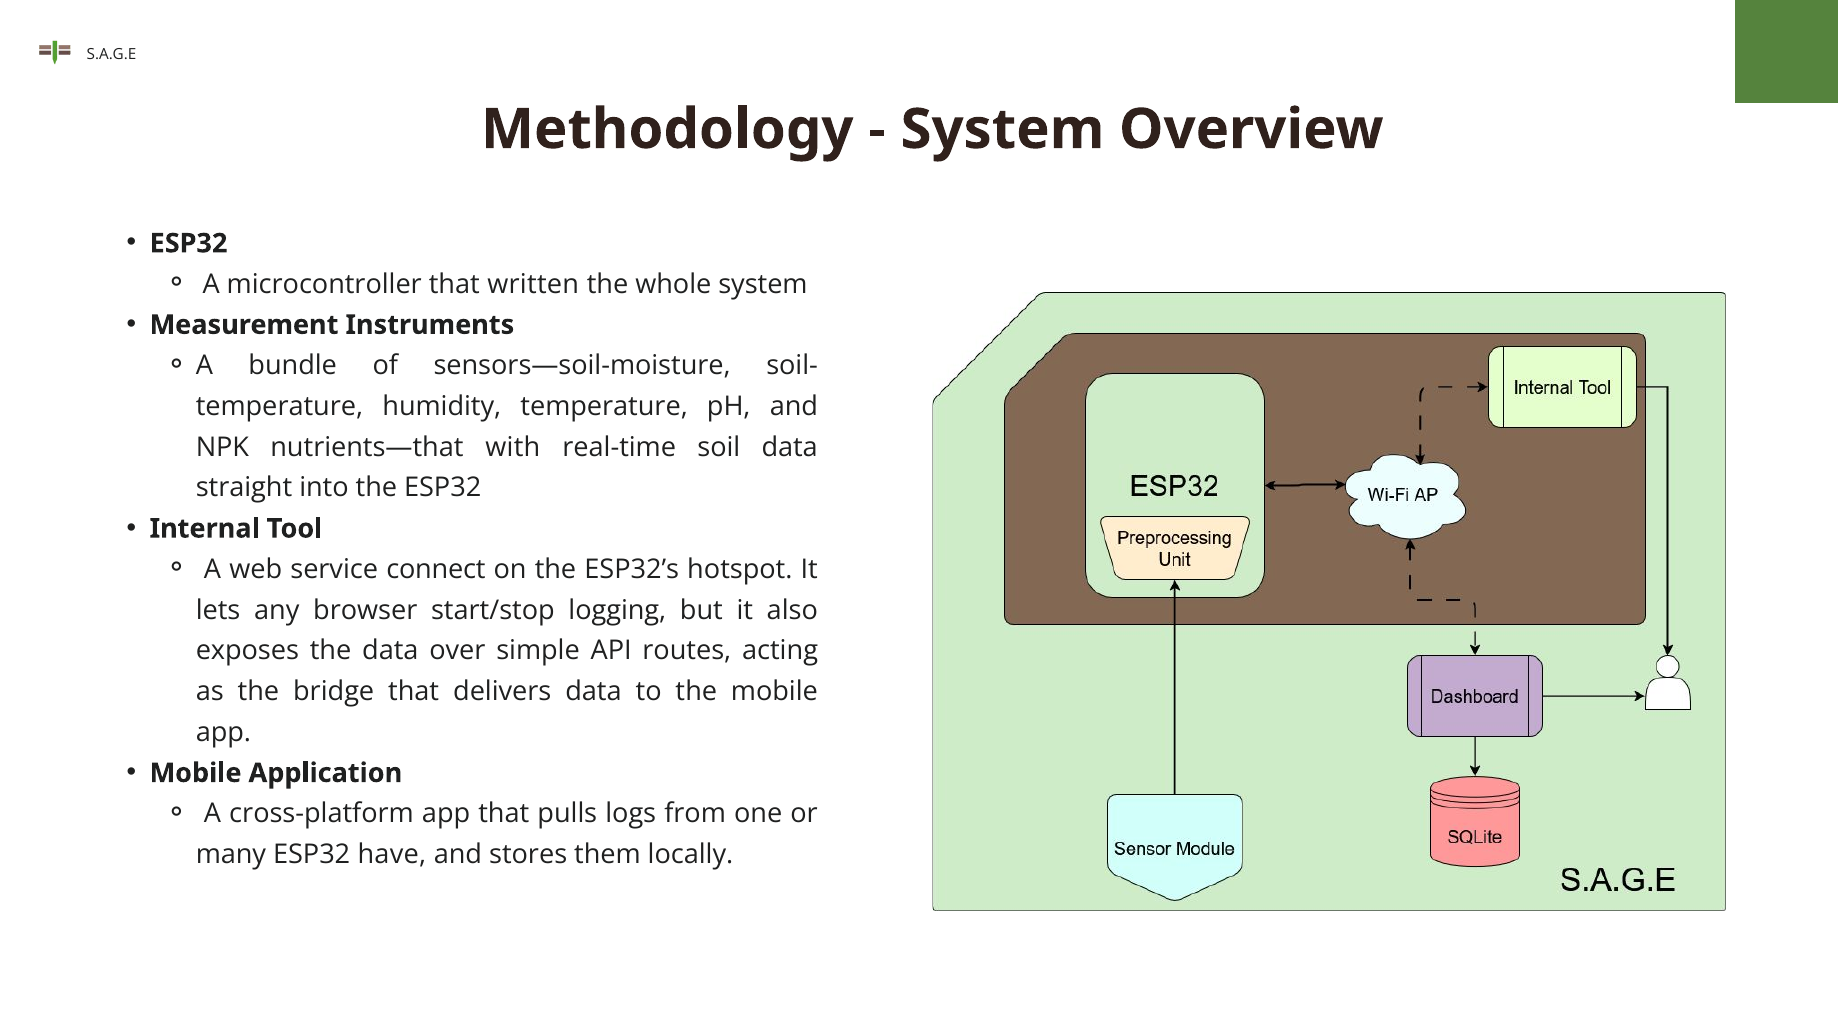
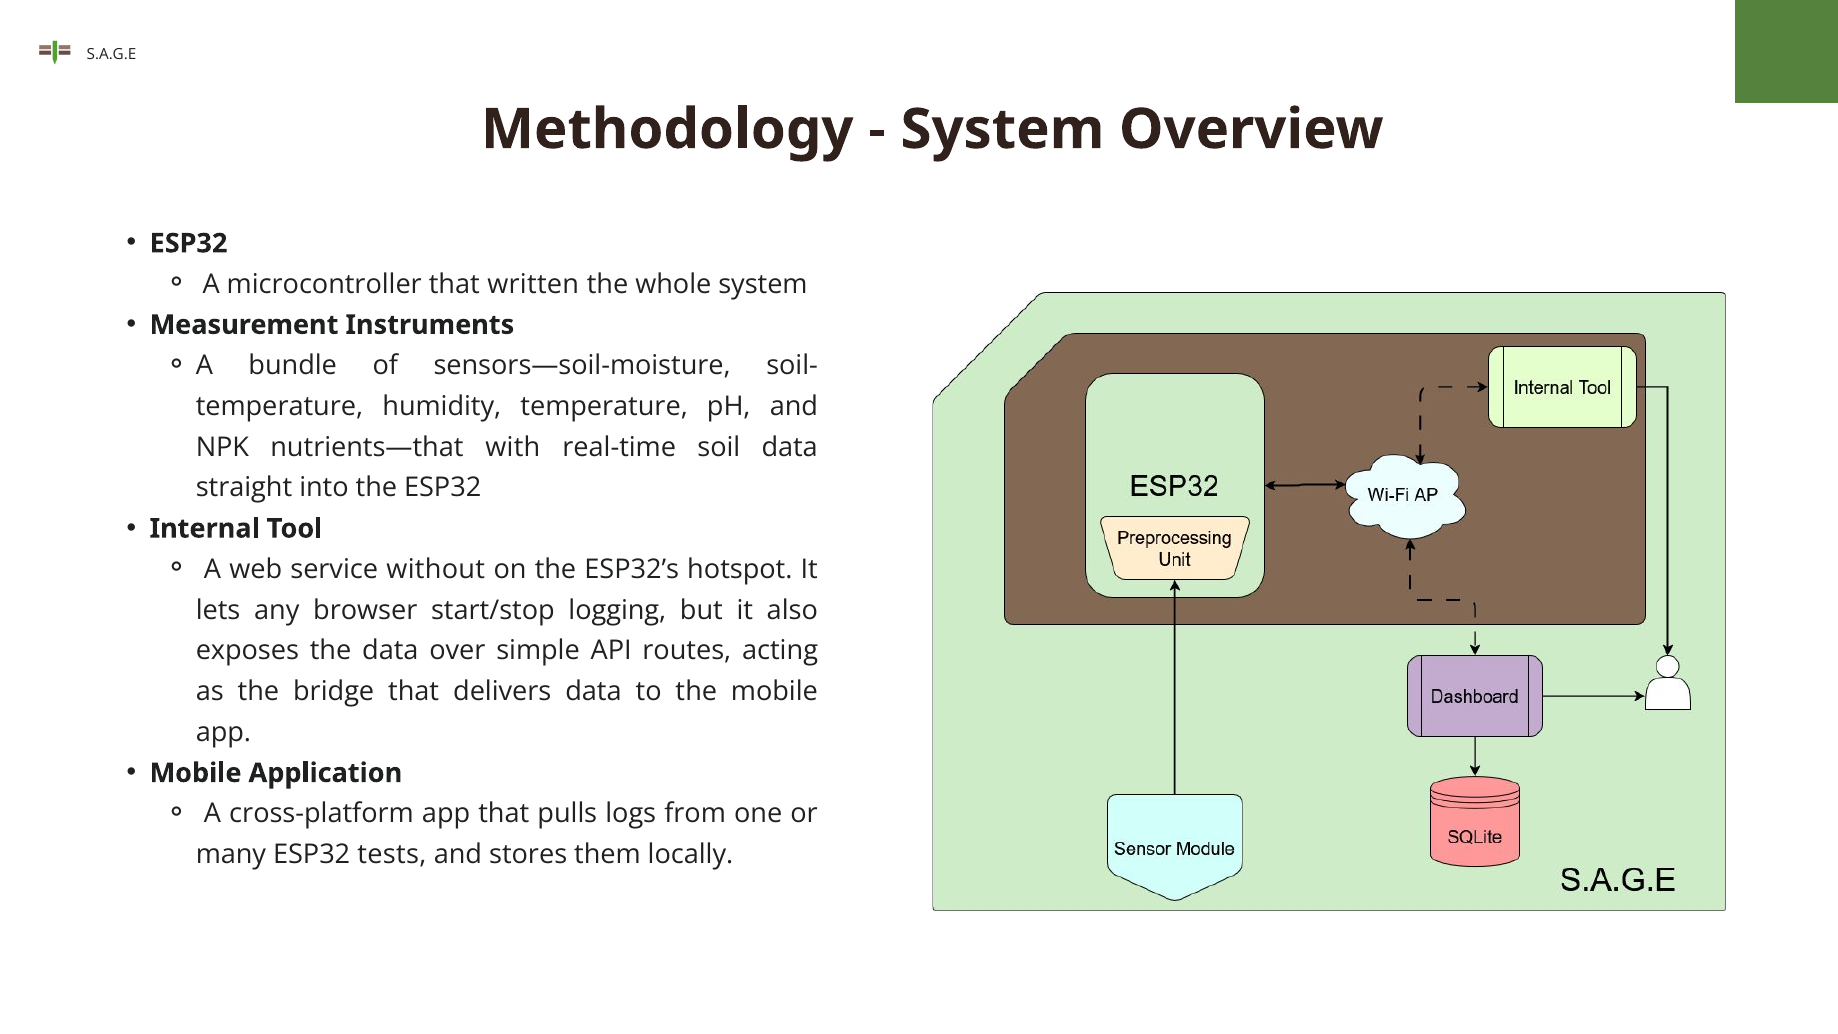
connect: connect -> without (436, 569)
have: have -> tests (392, 854)
